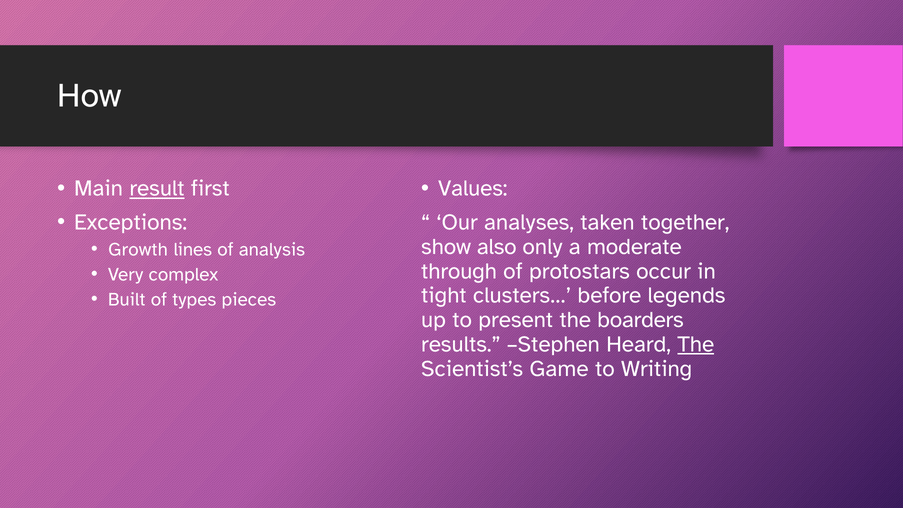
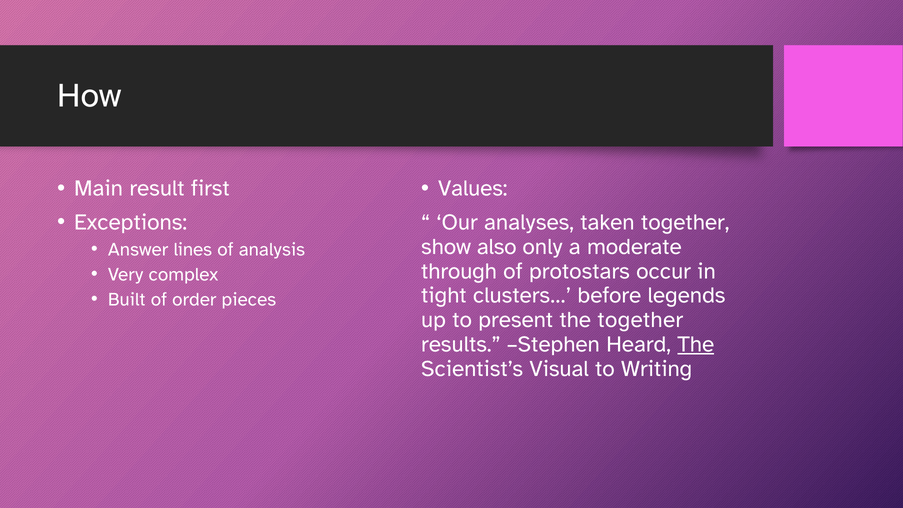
result underline: present -> none (157, 189)
Growth: Growth -> Answer (138, 249)
types: types -> order (194, 299)
the boarders: boarders -> together (640, 320)
Game: Game -> Visual (559, 369)
